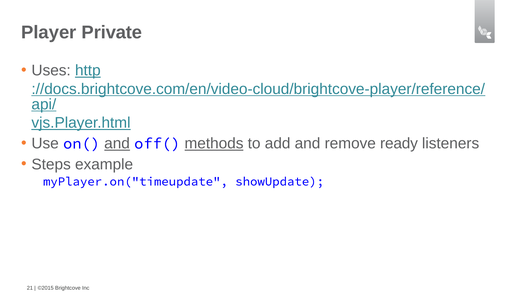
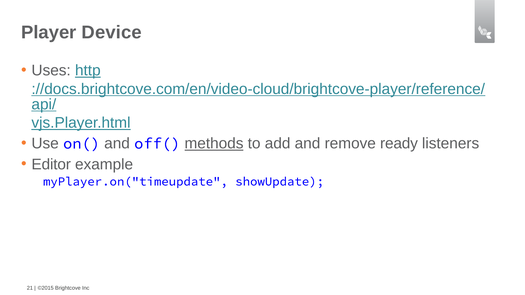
Private: Private -> Device (112, 32)
and underline: present -> none (117, 144)
Steps: Steps -> Editor (51, 164)
